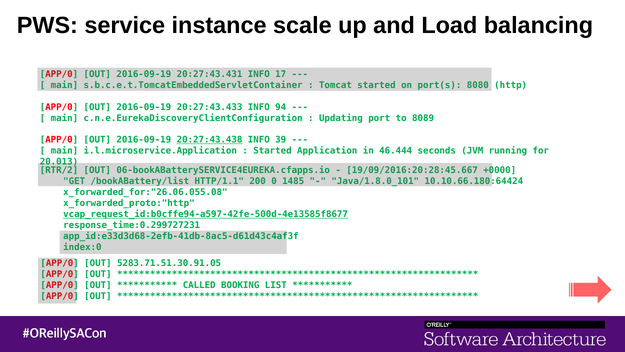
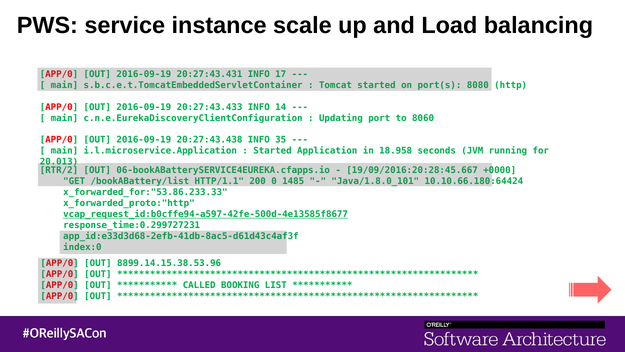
94: 94 -> 14 (281, 107)
8089: 8089 -> 8060 (423, 118)
20:27:43.438 underline: present -> none (210, 140)
39: 39 -> 35 (281, 140)
46.444: 46.444 -> 18.958 (396, 151)
x_forwarded_for:"26.06.055.08: x_forwarded_for:"26.06.055.08 -> x_forwarded_for:"53.86.233.33 (145, 192)
5283.71.51.30.91.05: 5283.71.51.30.91.05 -> 8899.14.15.38.53.96 (169, 263)
